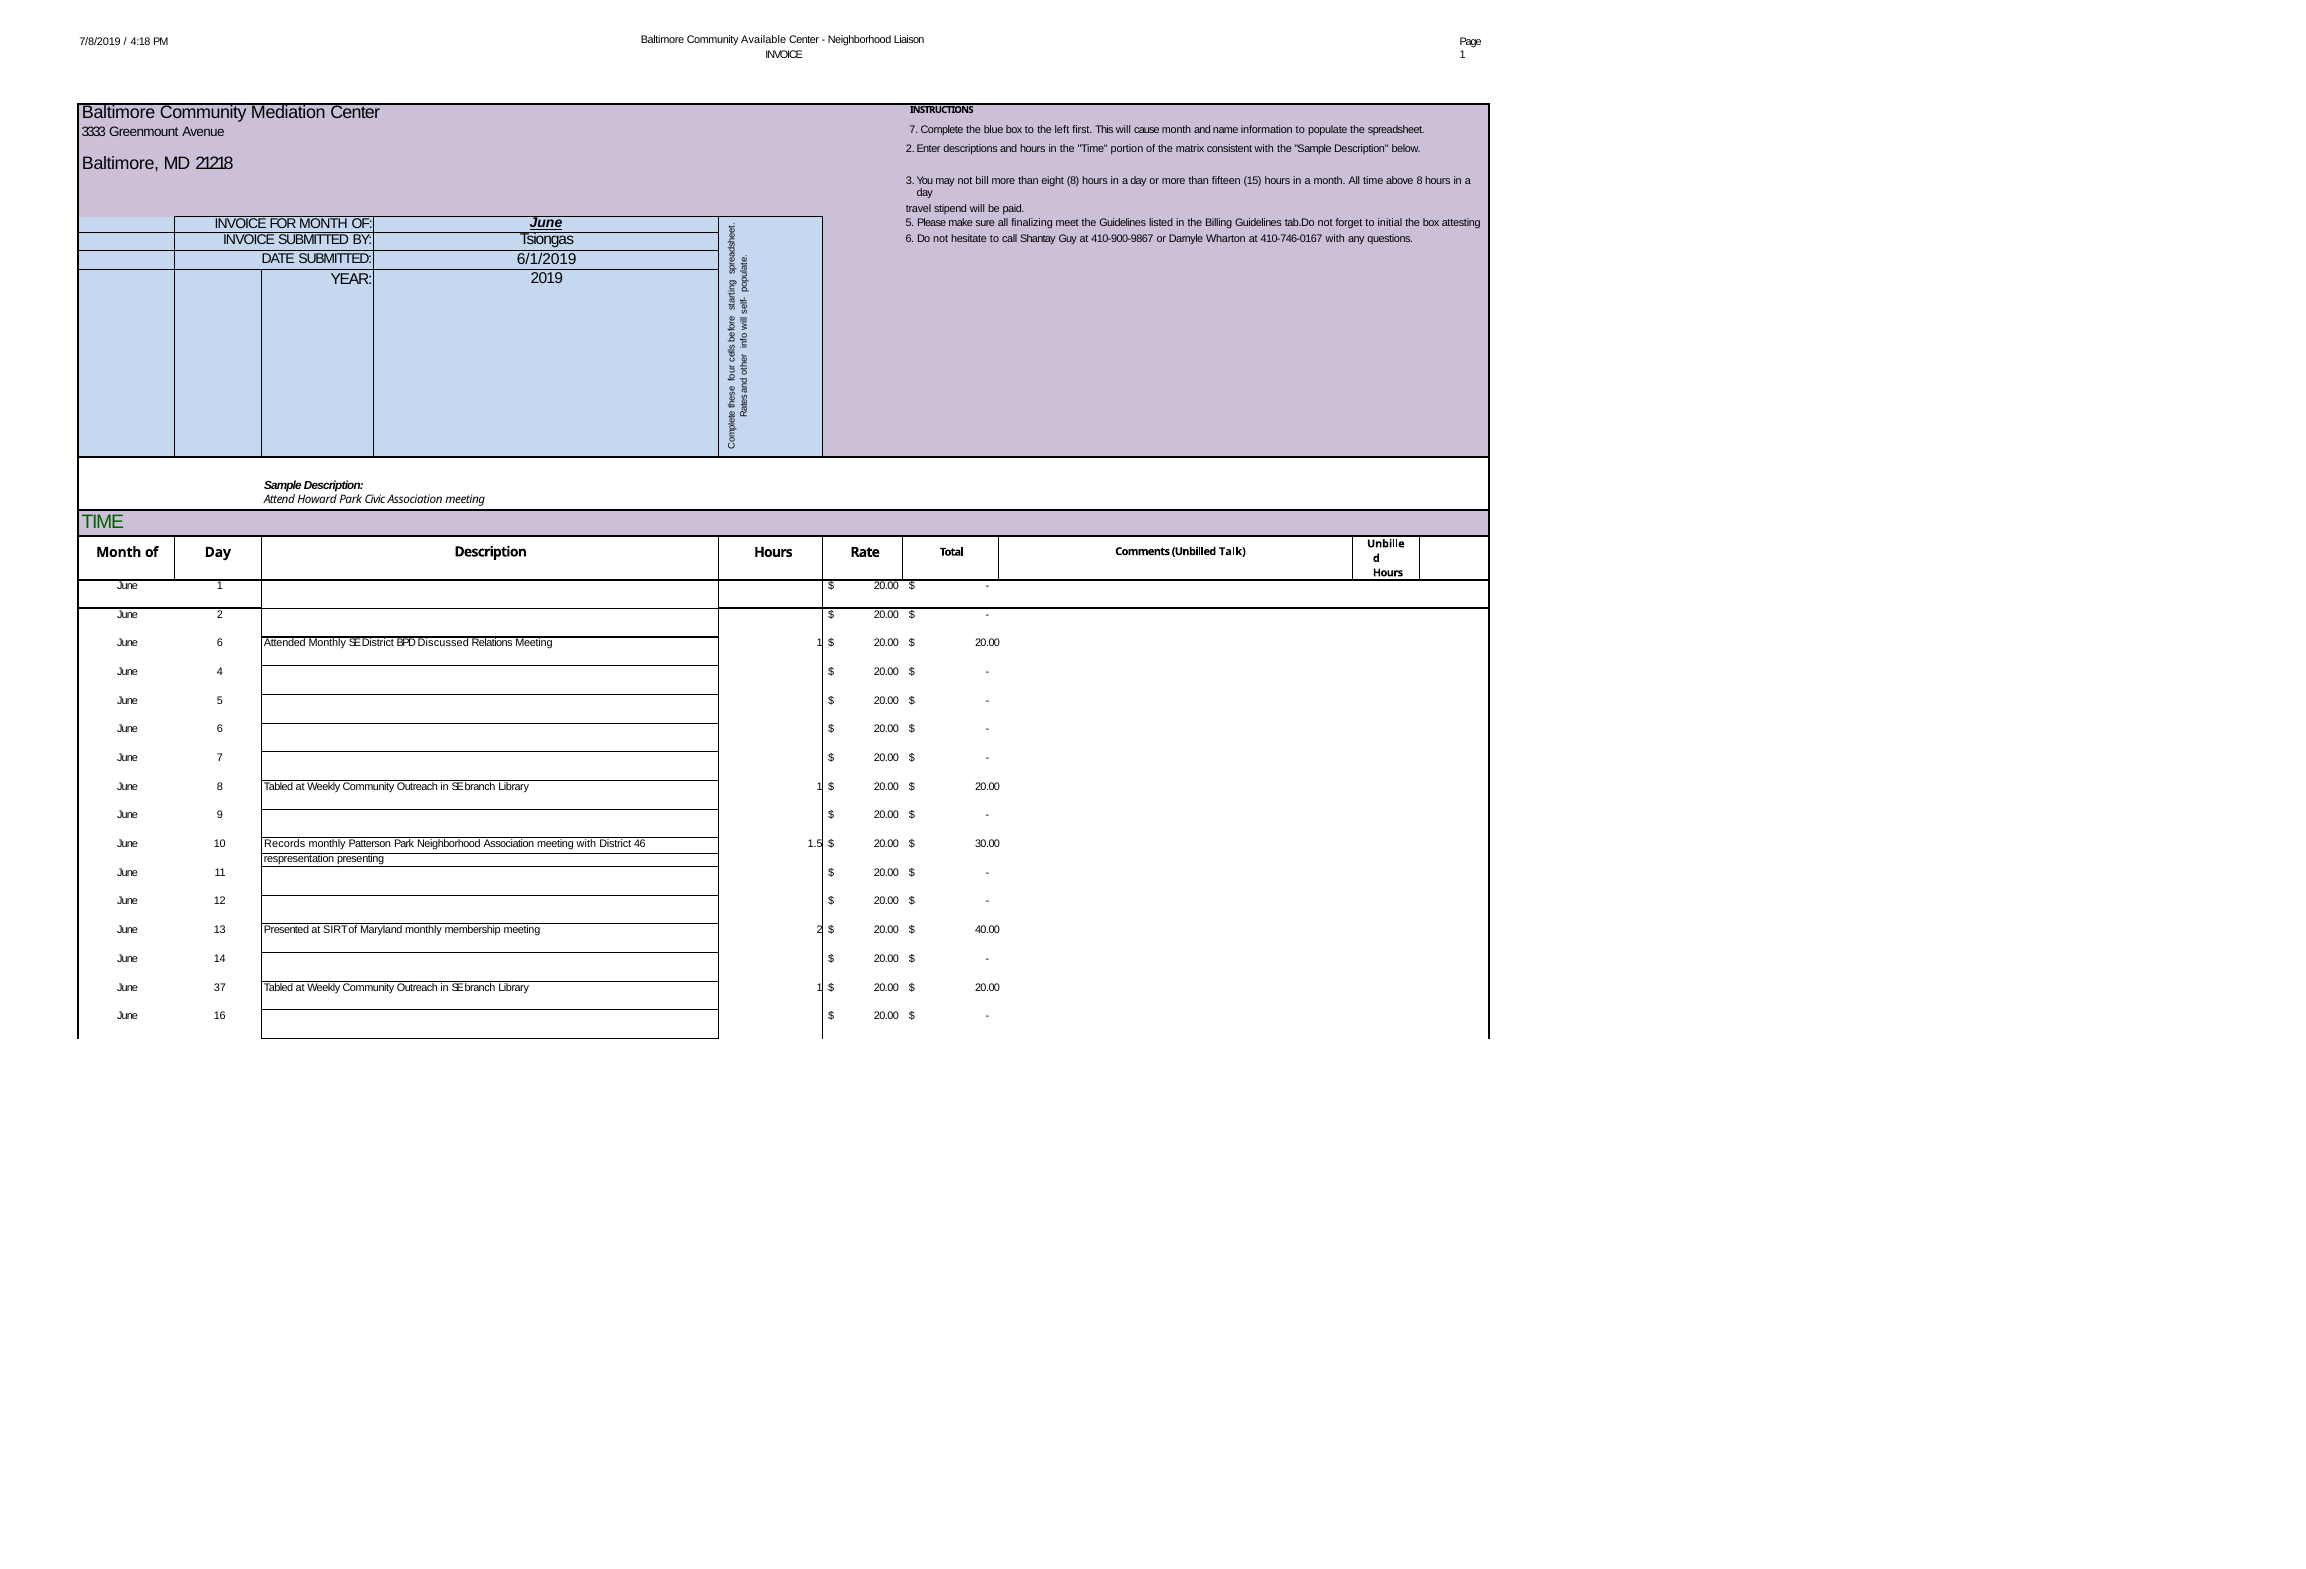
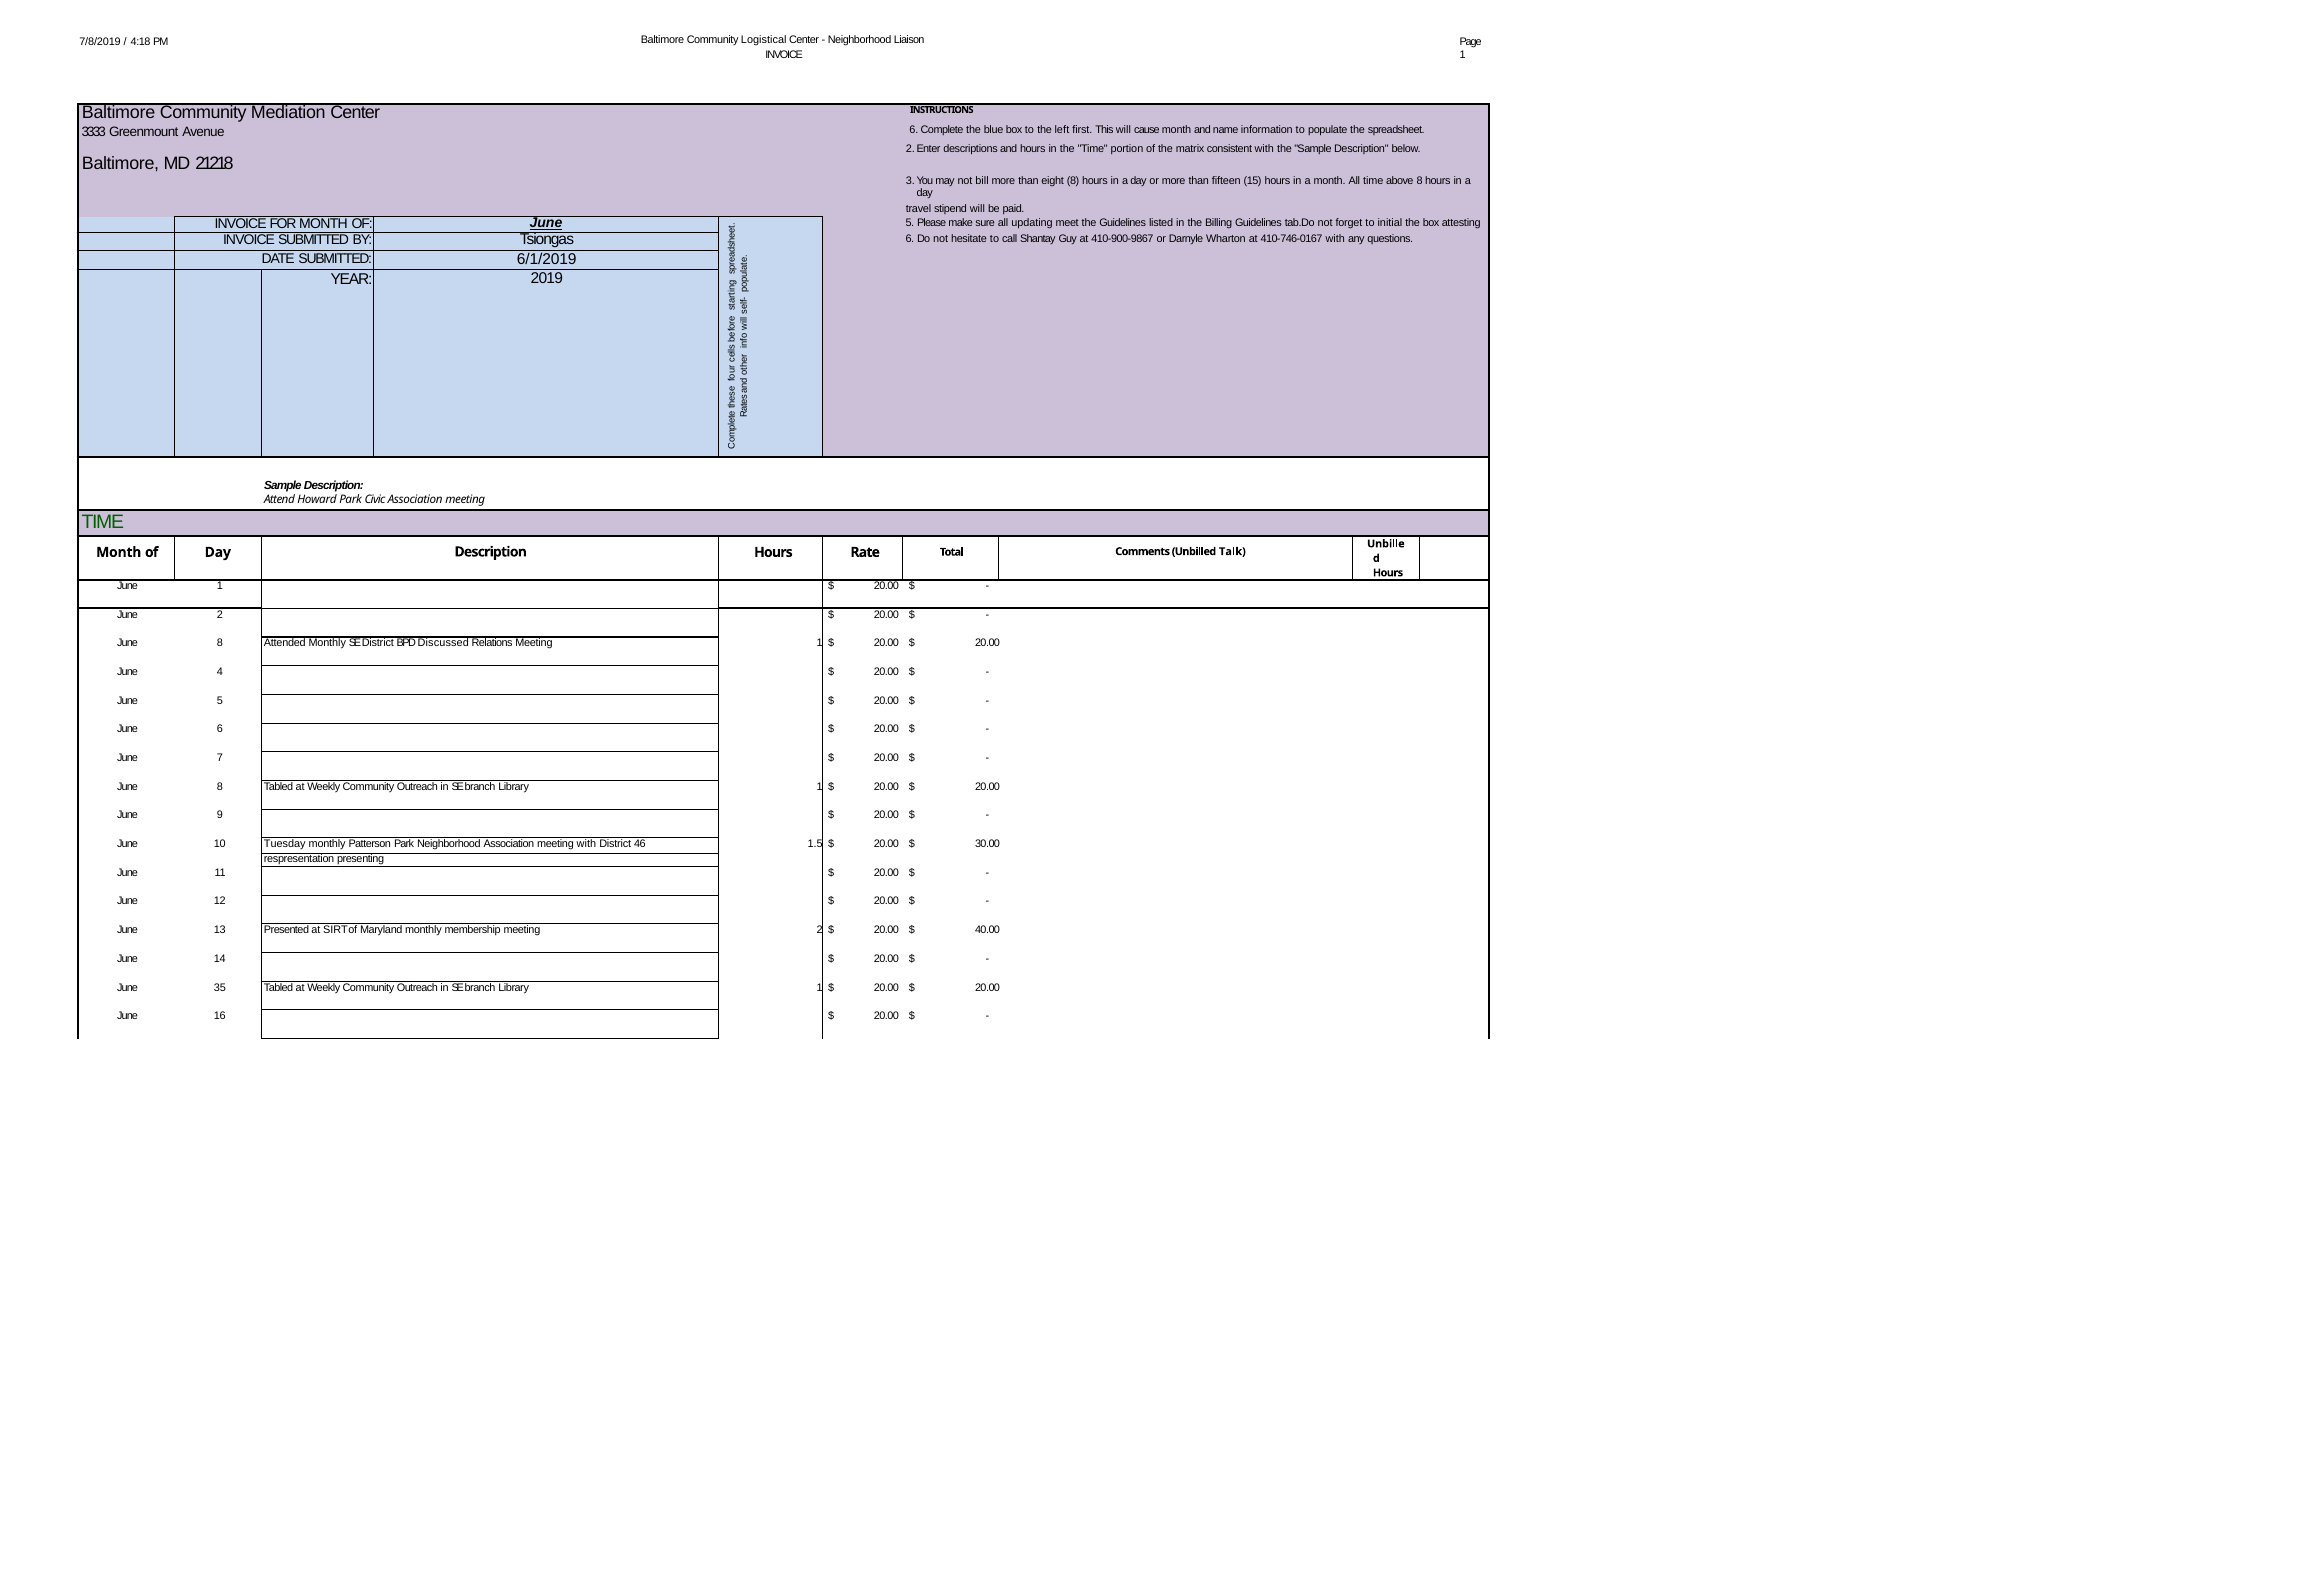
Available: Available -> Logistical (764, 40)
Avenue 7: 7 -> 6 (914, 130)
finalizing: finalizing -> updating (1032, 223)
6: 6 -> 8 (220, 643)
Records: Records -> Tuesday (285, 844)
37: 37 -> 35 (220, 987)
